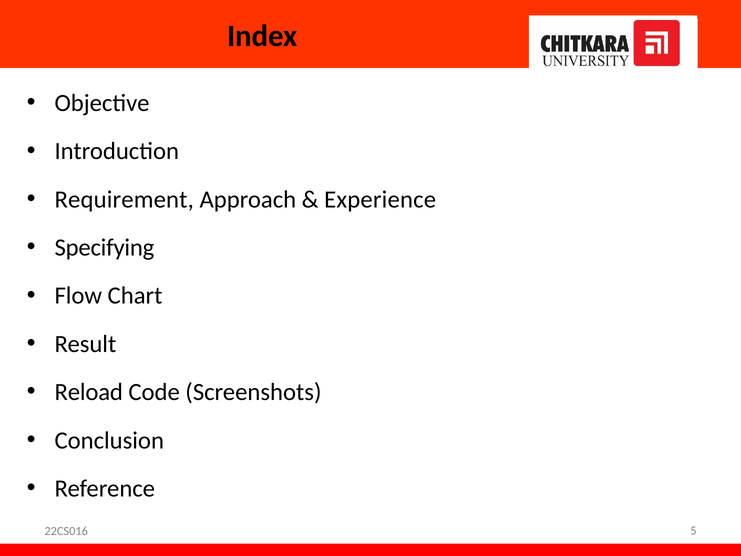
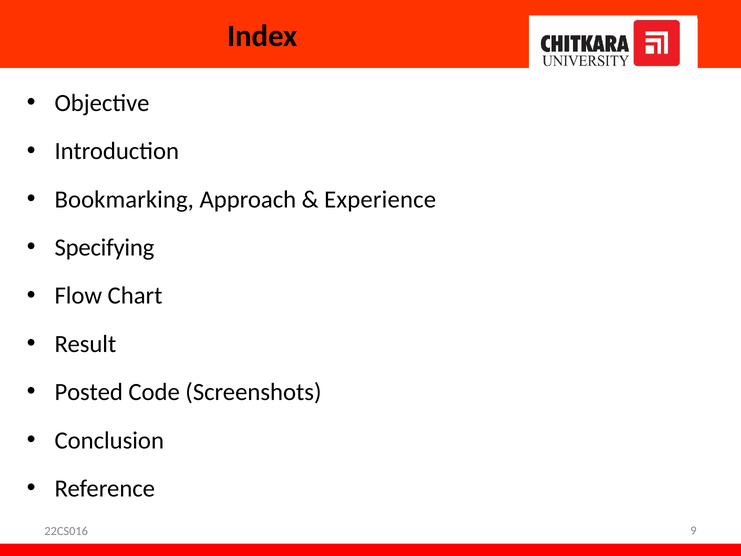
Requirement: Requirement -> Bookmarking (124, 199)
Reload: Reload -> Posted (89, 392)
5: 5 -> 9 (693, 531)
